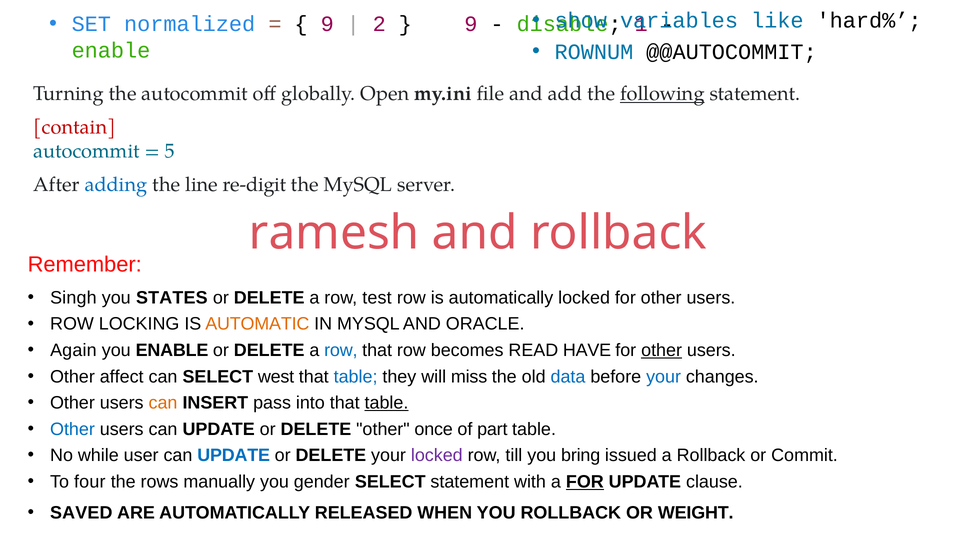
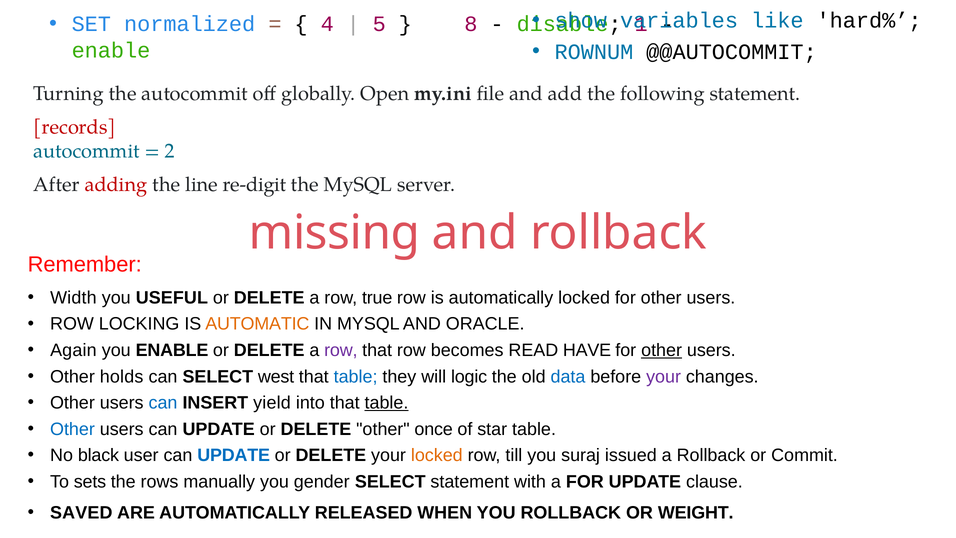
9: 9 -> 4 (327, 24)
2: 2 -> 5 (379, 24)
9: 9 -> 8 (471, 24)
following underline: present -> none (662, 94)
contain: contain -> records (75, 127)
5: 5 -> 2 (170, 151)
adding colour: blue -> red (116, 185)
ramesh: ramesh -> missing (334, 233)
Singh: Singh -> Width (73, 298)
STATES: STATES -> USEFUL (172, 298)
test: test -> true (377, 298)
row colour: blue -> purple (341, 350)
affect: affect -> holds (122, 376)
miss: miss -> logic (469, 376)
your colour: blue -> purple (664, 376)
can colour: orange -> blue (163, 403)
pass: pass -> yield (272, 403)
part: part -> star (492, 429)
while: while -> black (98, 455)
locked colour: purple -> orange (437, 455)
bring: bring -> suraj (581, 455)
four: four -> sets (90, 482)
FOR underline: present -> none (585, 482)
